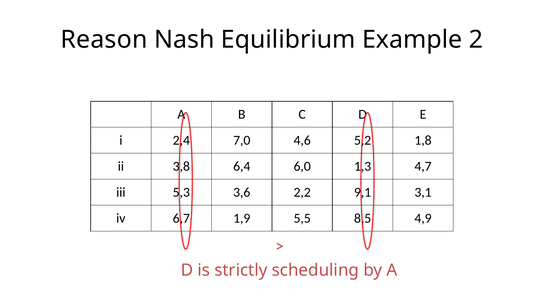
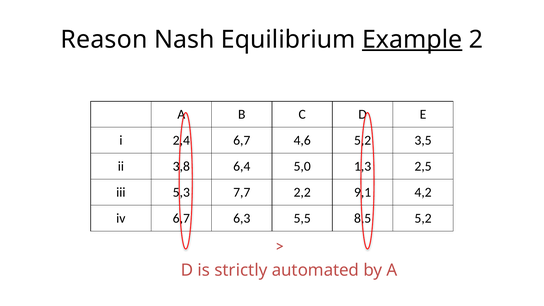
Example underline: none -> present (412, 39)
7,0: 7,0 -> 6,7 (242, 140)
1,8: 1,8 -> 3,5 (423, 140)
6,0: 6,0 -> 5,0 (302, 166)
4,7: 4,7 -> 2,5 (423, 166)
3,6: 3,6 -> 7,7 (242, 192)
3,1: 3,1 -> 4,2 (423, 192)
1,9: 1,9 -> 6,3 (242, 218)
4,9: 4,9 -> 5,2 (423, 218)
scheduling: scheduling -> automated (315, 270)
